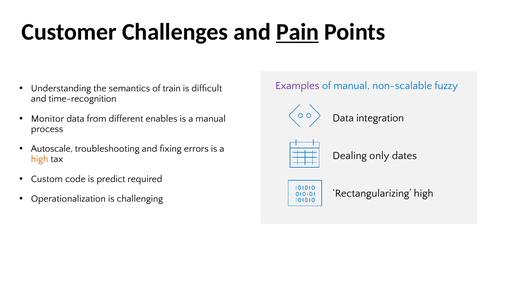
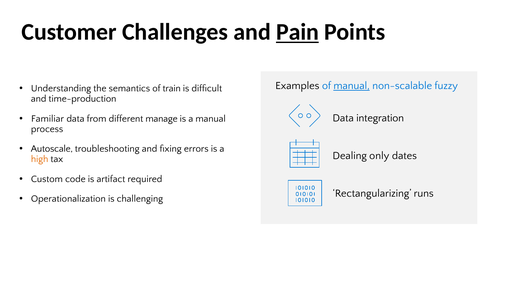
Examples colour: purple -> black (297, 86)
manual underline: none -> present (352, 86)
time-recognition: time-recognition -> time-production (82, 99)
Monitor: Monitor -> Familiar (48, 119)
enables: enables -> manage (162, 119)
predict: predict -> artifact (111, 179)
Rectangularizing high: high -> runs (424, 193)
